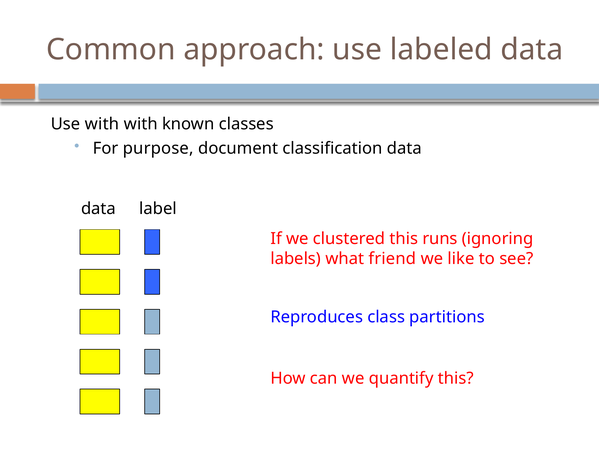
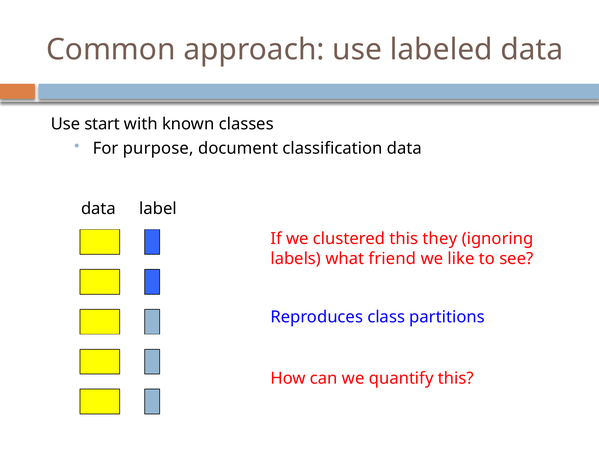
Use with: with -> start (102, 124)
runs: runs -> they (440, 239)
